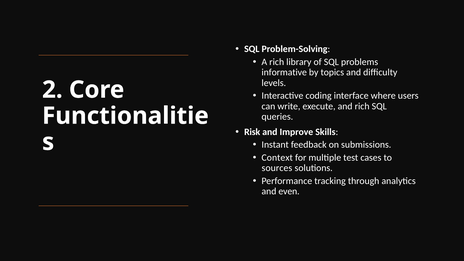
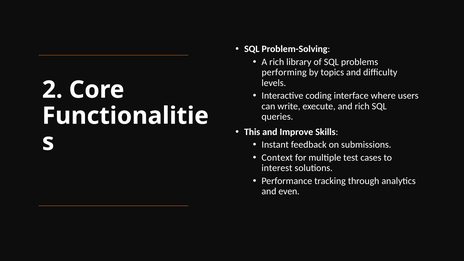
informative: informative -> performing (284, 72)
Risk: Risk -> This (252, 132)
sources: sources -> interest (277, 168)
